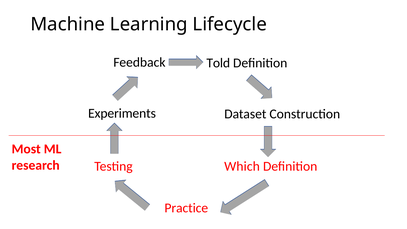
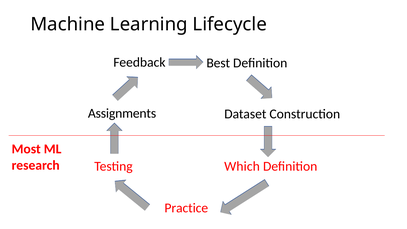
Told: Told -> Best (218, 63)
Experiments: Experiments -> Assignments (122, 113)
